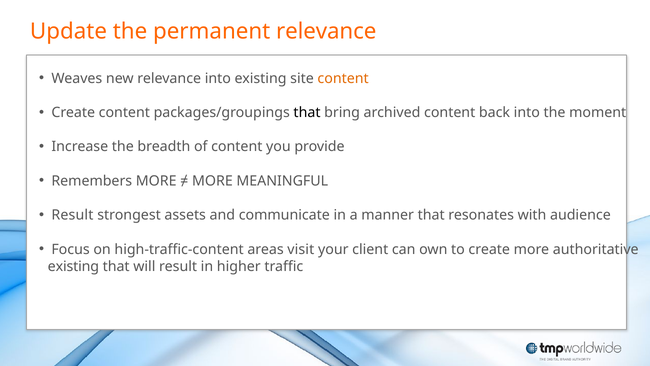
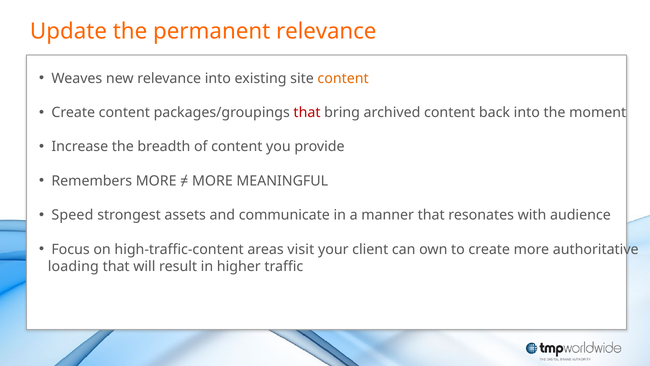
that colour: black -> red (307, 112)
Result: Result -> Speed (72, 215)
existing: existing -> loading (73, 266)
